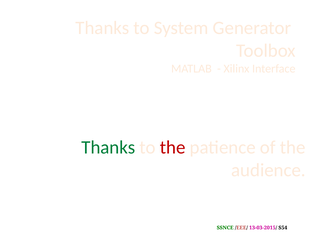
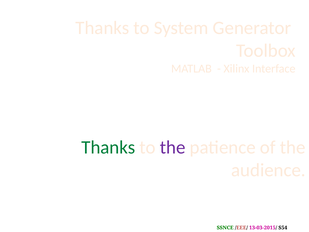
the colour: red -> purple (173, 147)
